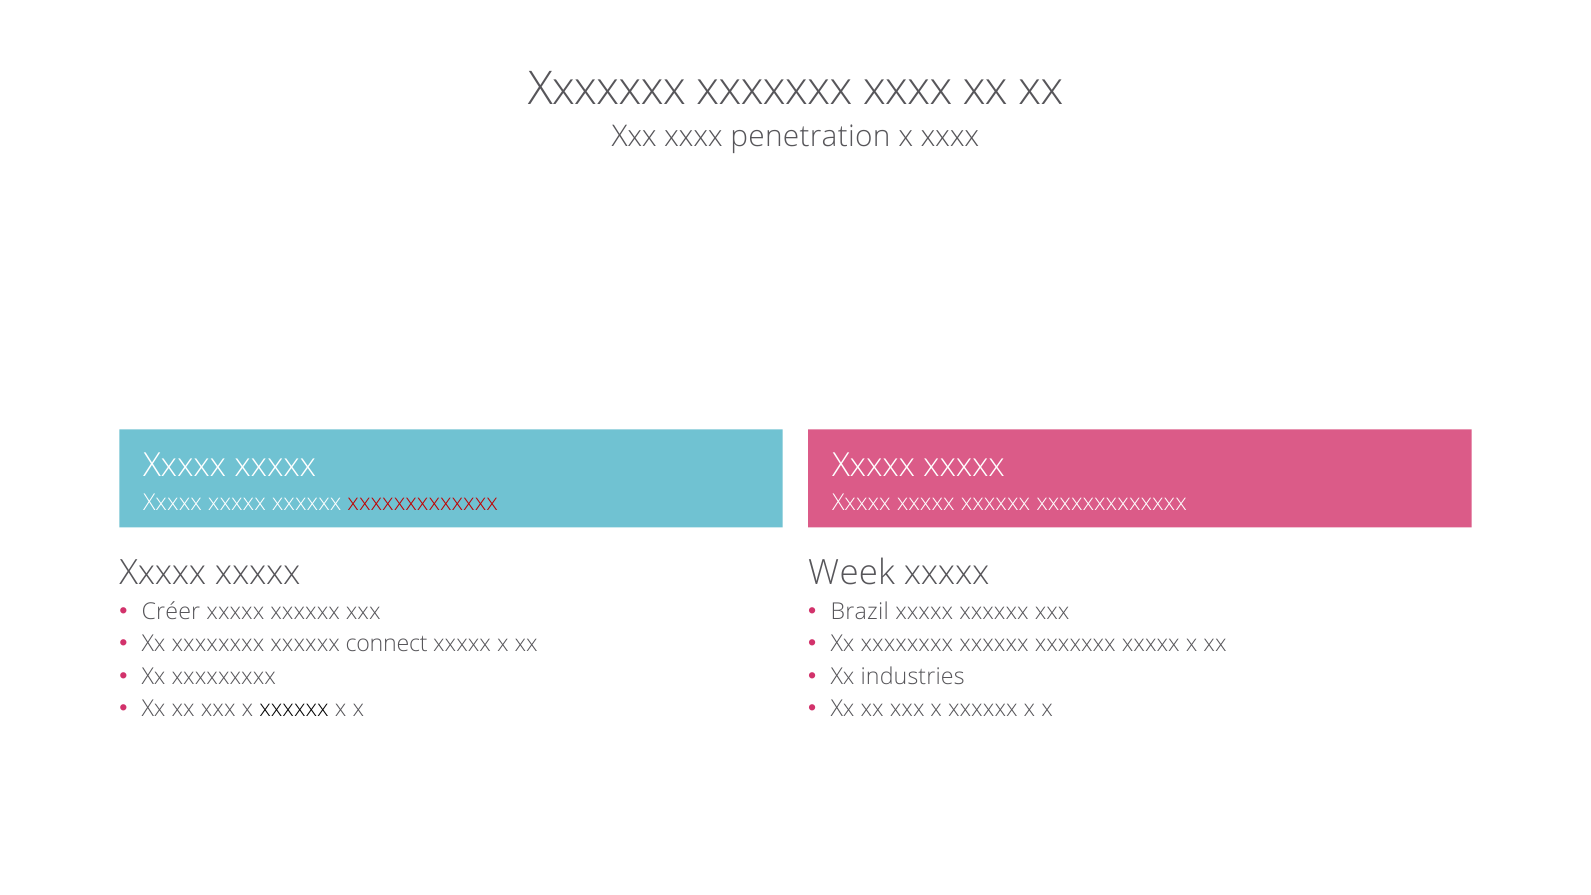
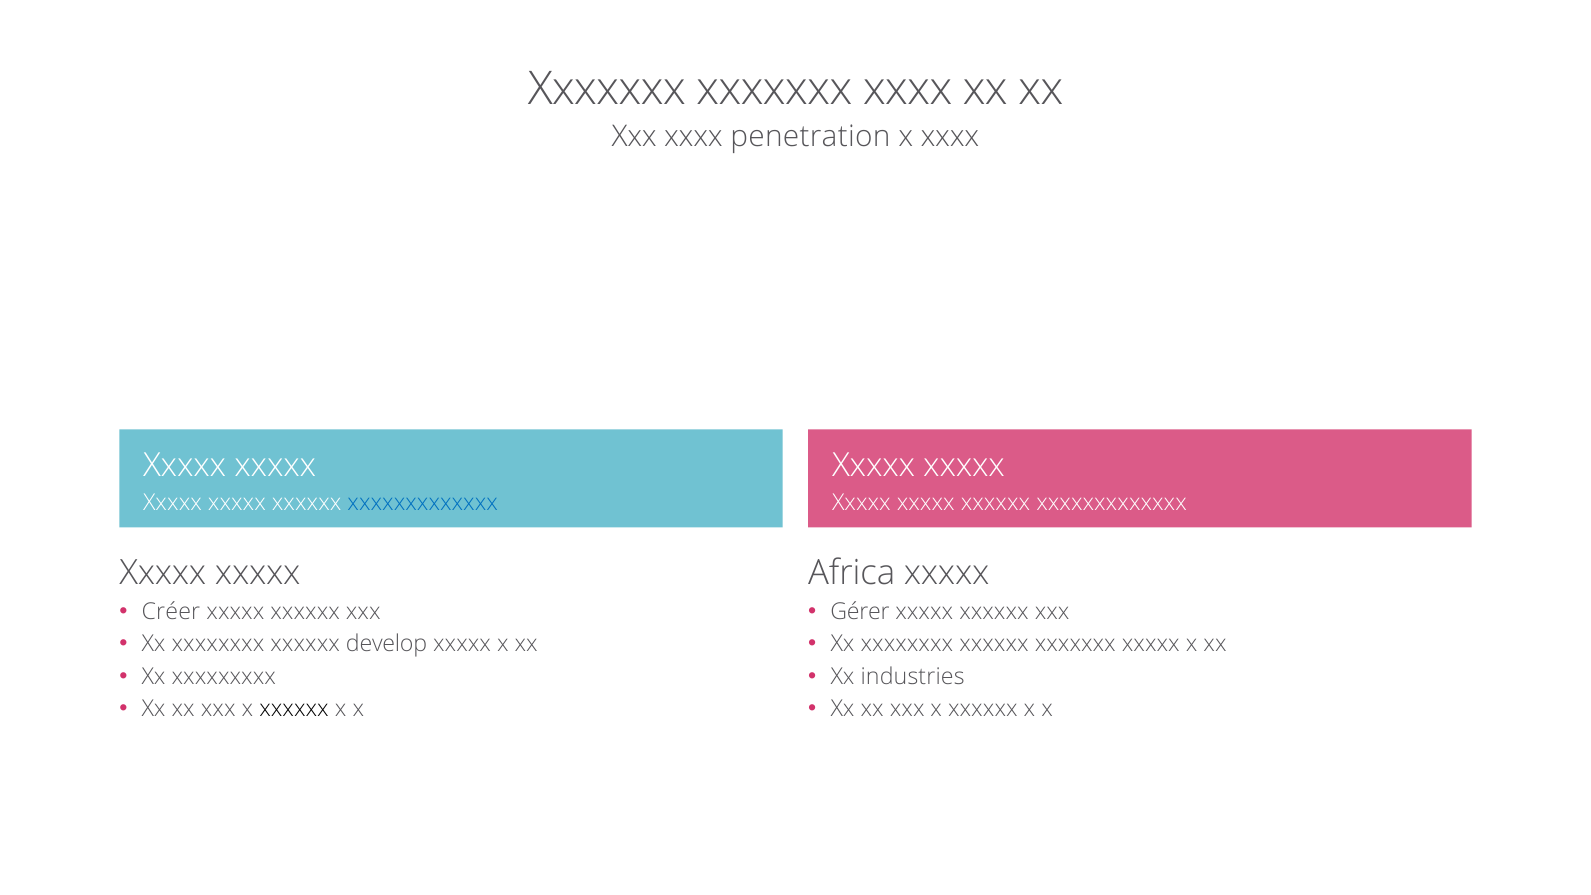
xxxxxxxxxxxxx colour: red -> blue (423, 503)
Week: Week -> Africa (852, 573)
Brazil: Brazil -> Gérer (860, 612)
connect: connect -> develop (387, 644)
